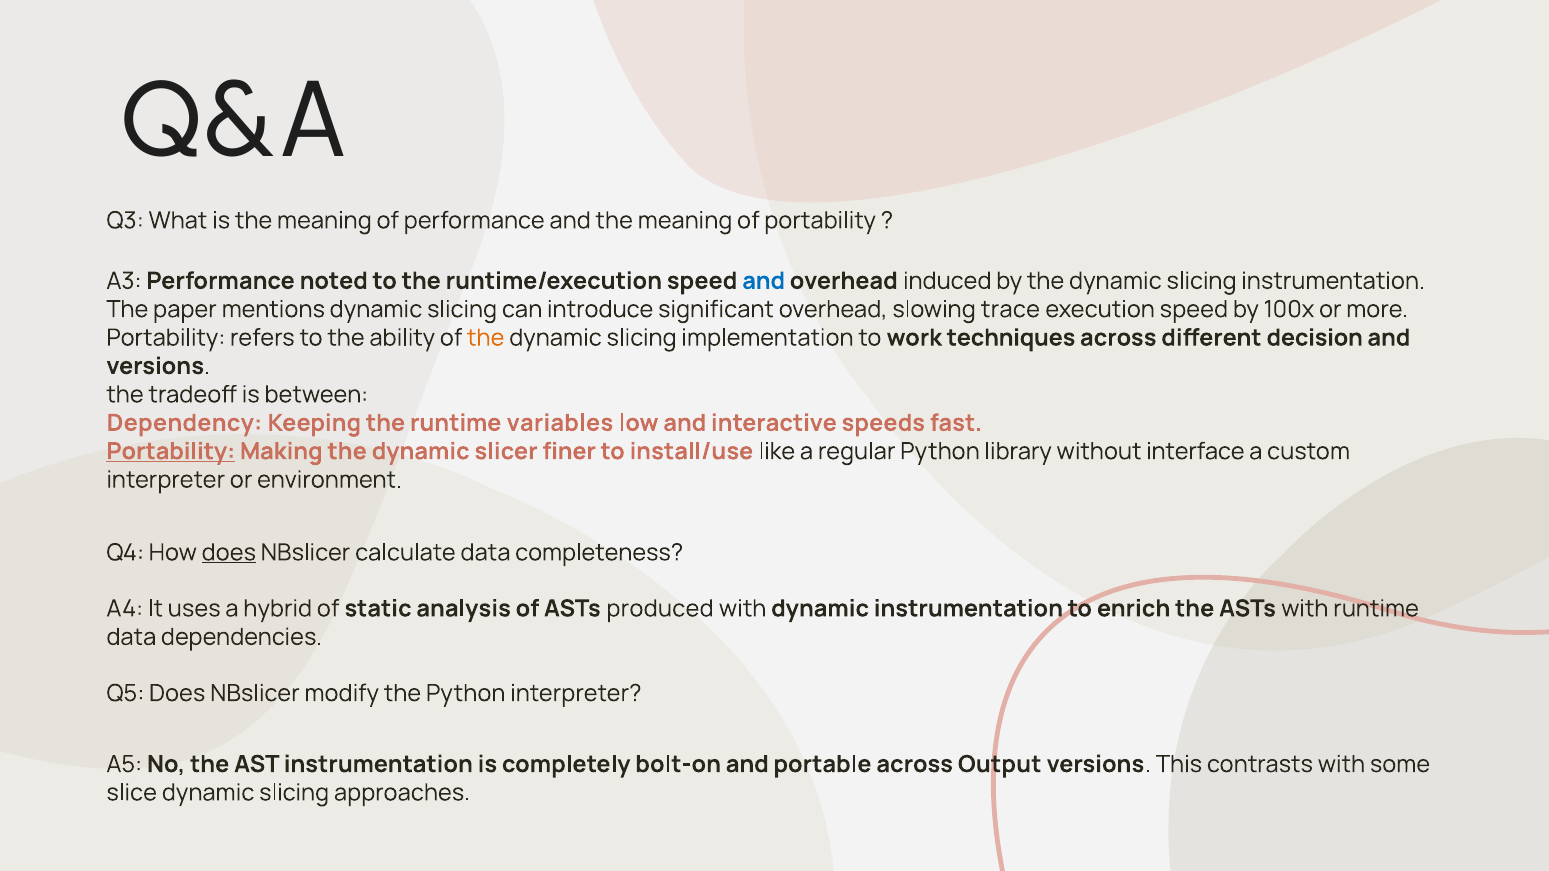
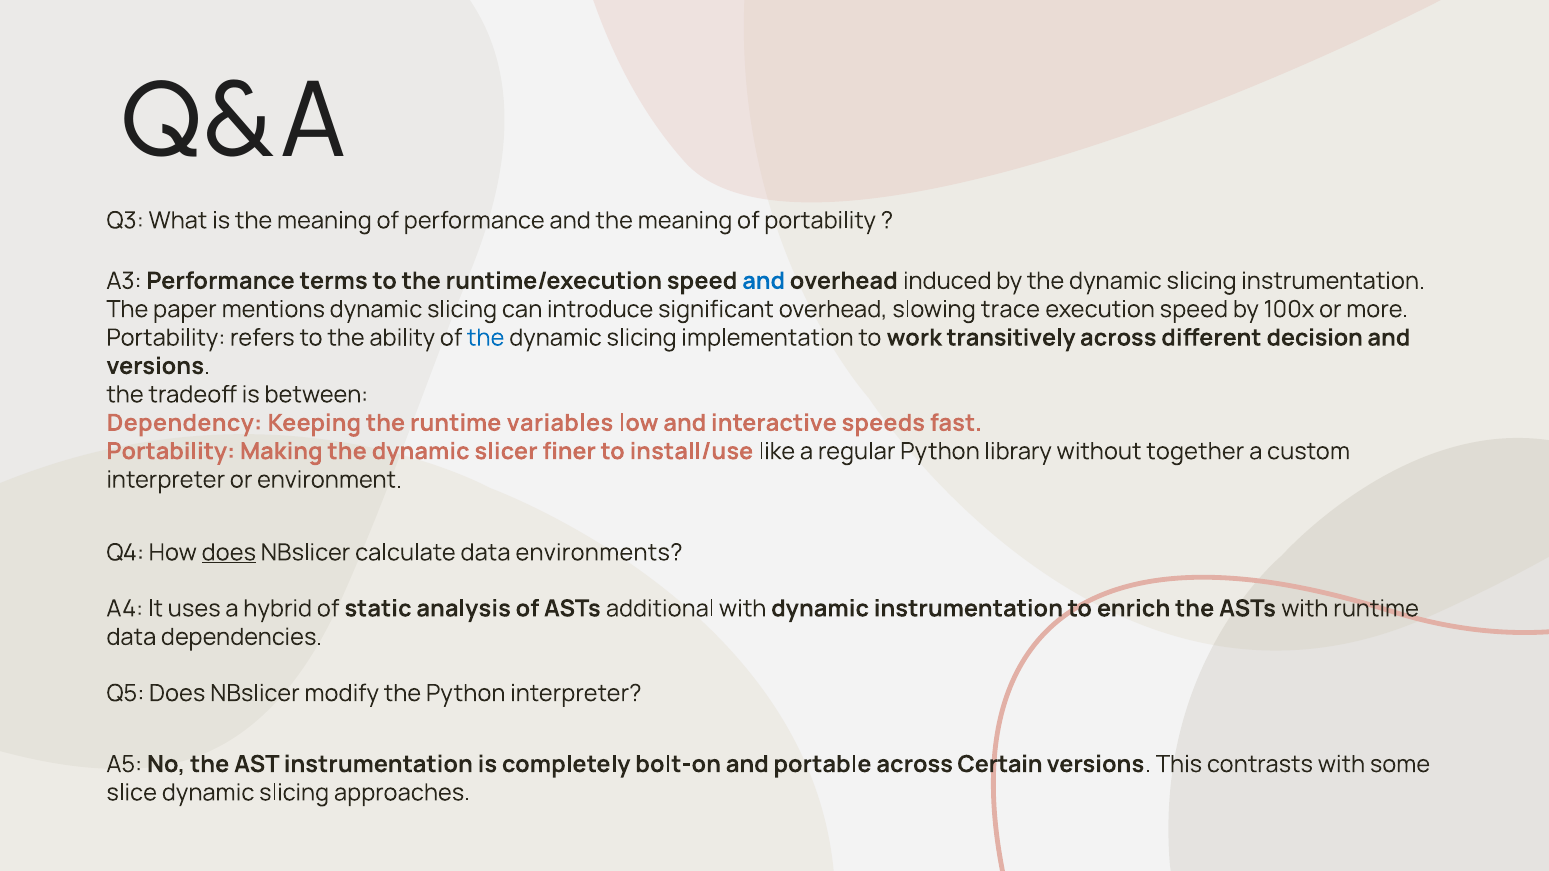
noted: noted -> terms (334, 281)
the colour: orange -> blue (486, 338)
techniques: techniques -> transitively (1011, 338)
Portability underline: present -> none (171, 452)
interface: interface -> together (1195, 452)
completeness: completeness -> environments (599, 553)
produced: produced -> additional (660, 609)
Output: Output -> Certain (1000, 765)
